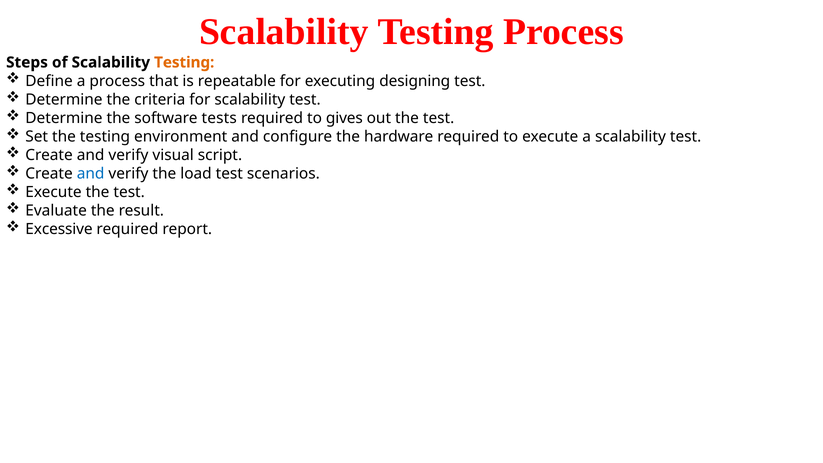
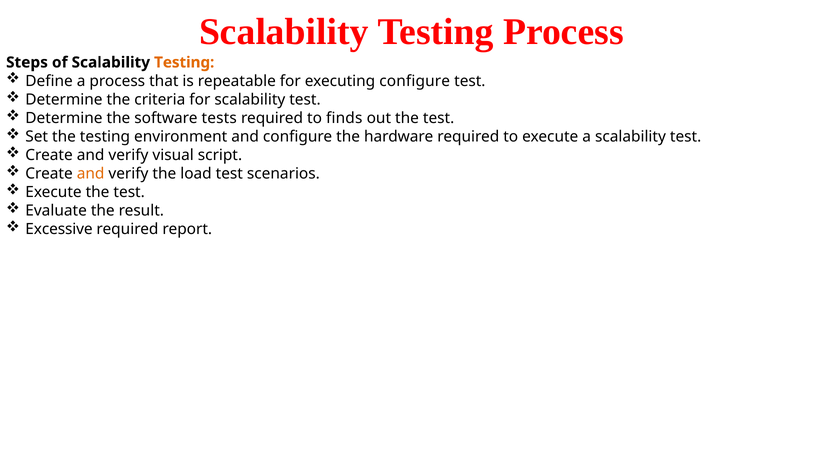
executing designing: designing -> configure (415, 81)
gives: gives -> finds (344, 118)
and colour: blue -> orange (91, 173)
